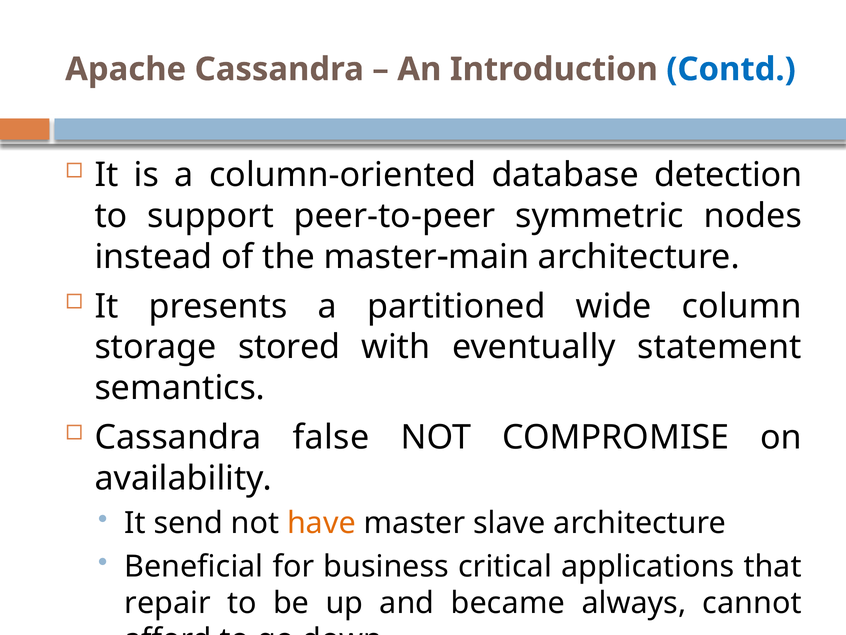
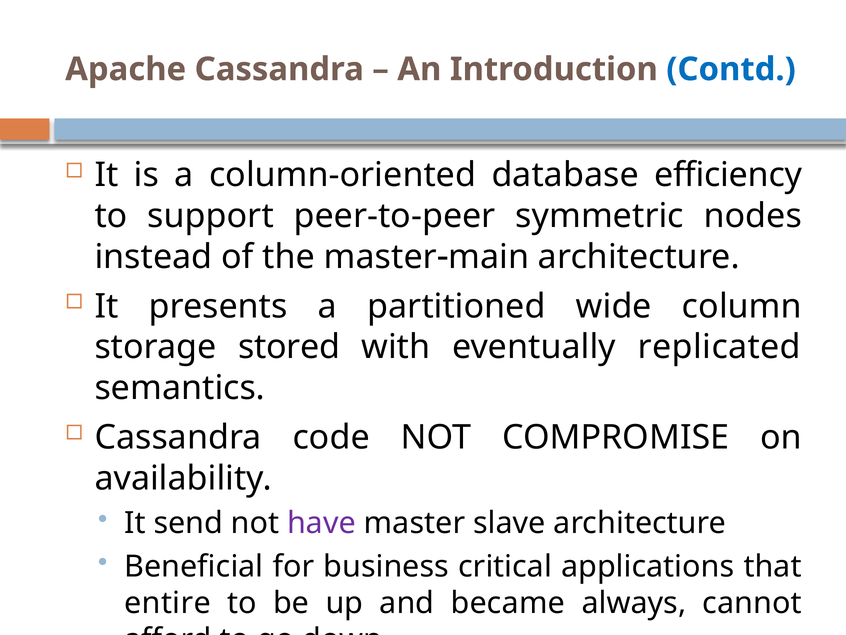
detection: detection -> efficiency (728, 175)
statement: statement -> replicated (719, 347)
false: false -> code (331, 437)
have colour: orange -> purple (321, 523)
repair: repair -> entire (168, 603)
